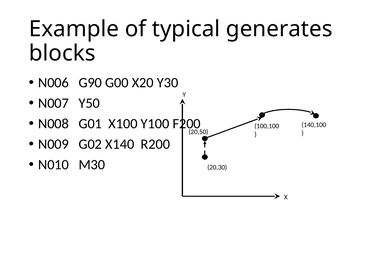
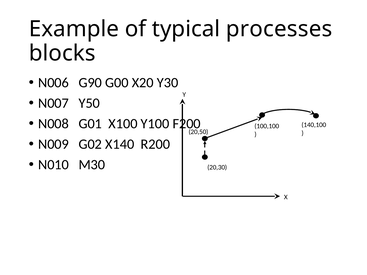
generates: generates -> processes (279, 29)
